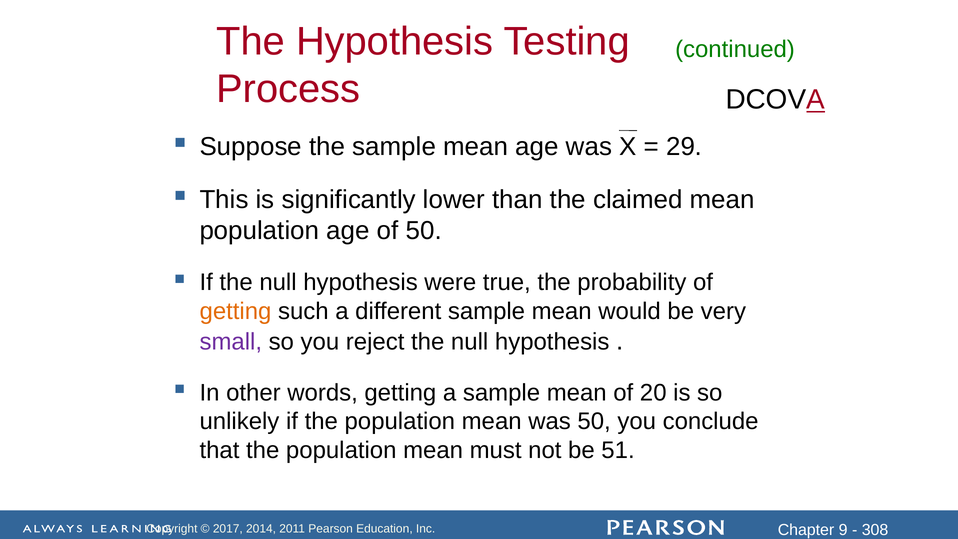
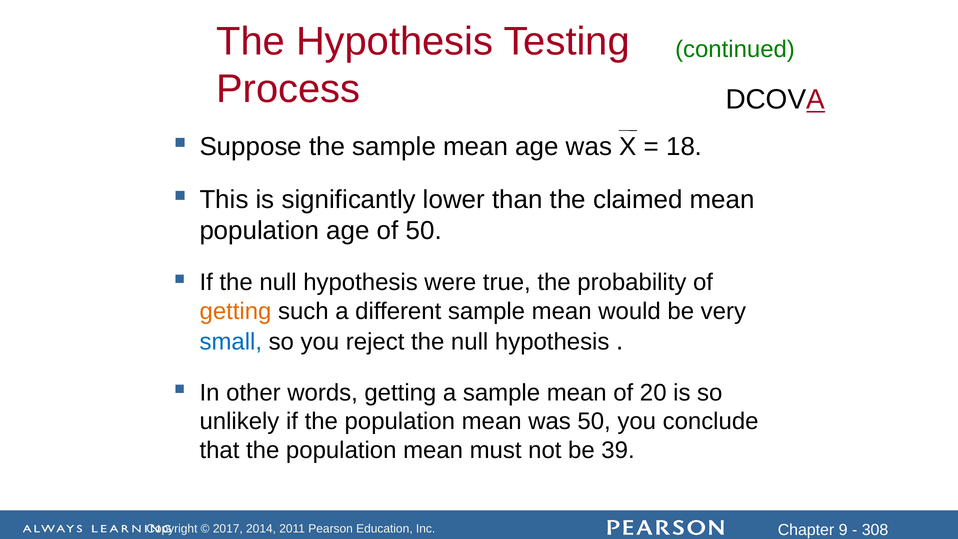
29: 29 -> 18 (684, 146)
small colour: purple -> blue (231, 342)
51: 51 -> 39 (618, 450)
